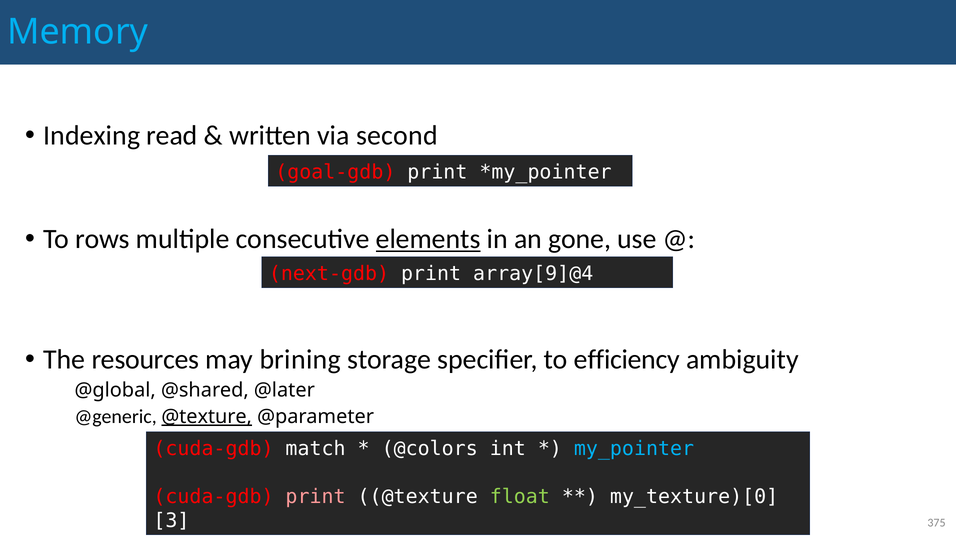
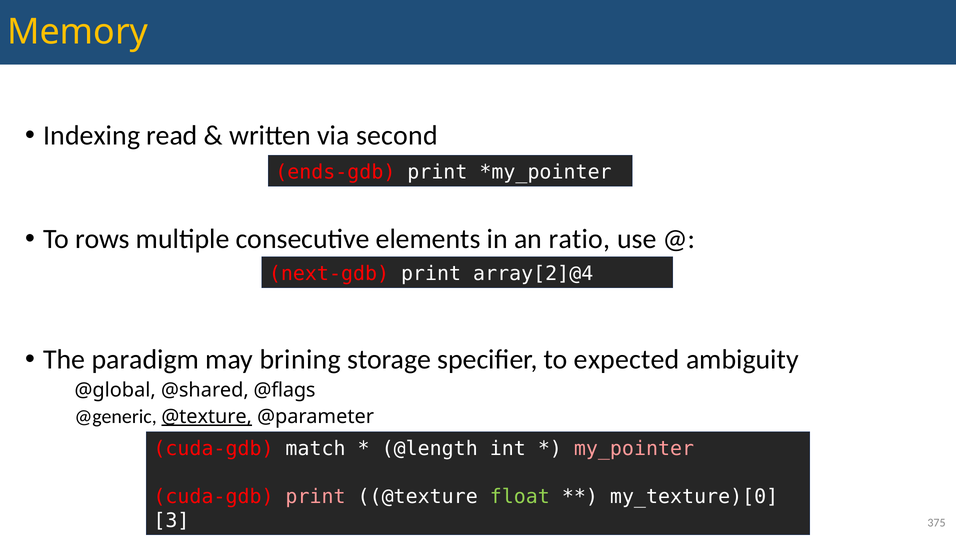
Memory colour: light blue -> yellow (78, 32)
goal-gdb: goal-gdb -> ends-gdb (335, 172)
elements underline: present -> none (428, 239)
gone: gone -> ratio (579, 239)
array[9]@4: array[9]@4 -> array[2]@4 (533, 274)
resources: resources -> paradigm (145, 359)
efficiency: efficiency -> expected (627, 359)
@later: @later -> @flags (285, 390)
@colors: @colors -> @length (430, 449)
my_pointer colour: light blue -> pink (634, 449)
